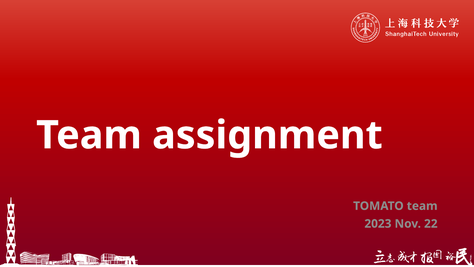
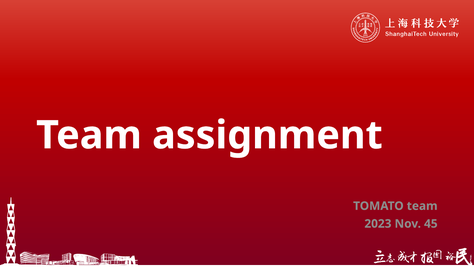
22: 22 -> 45 (431, 223)
